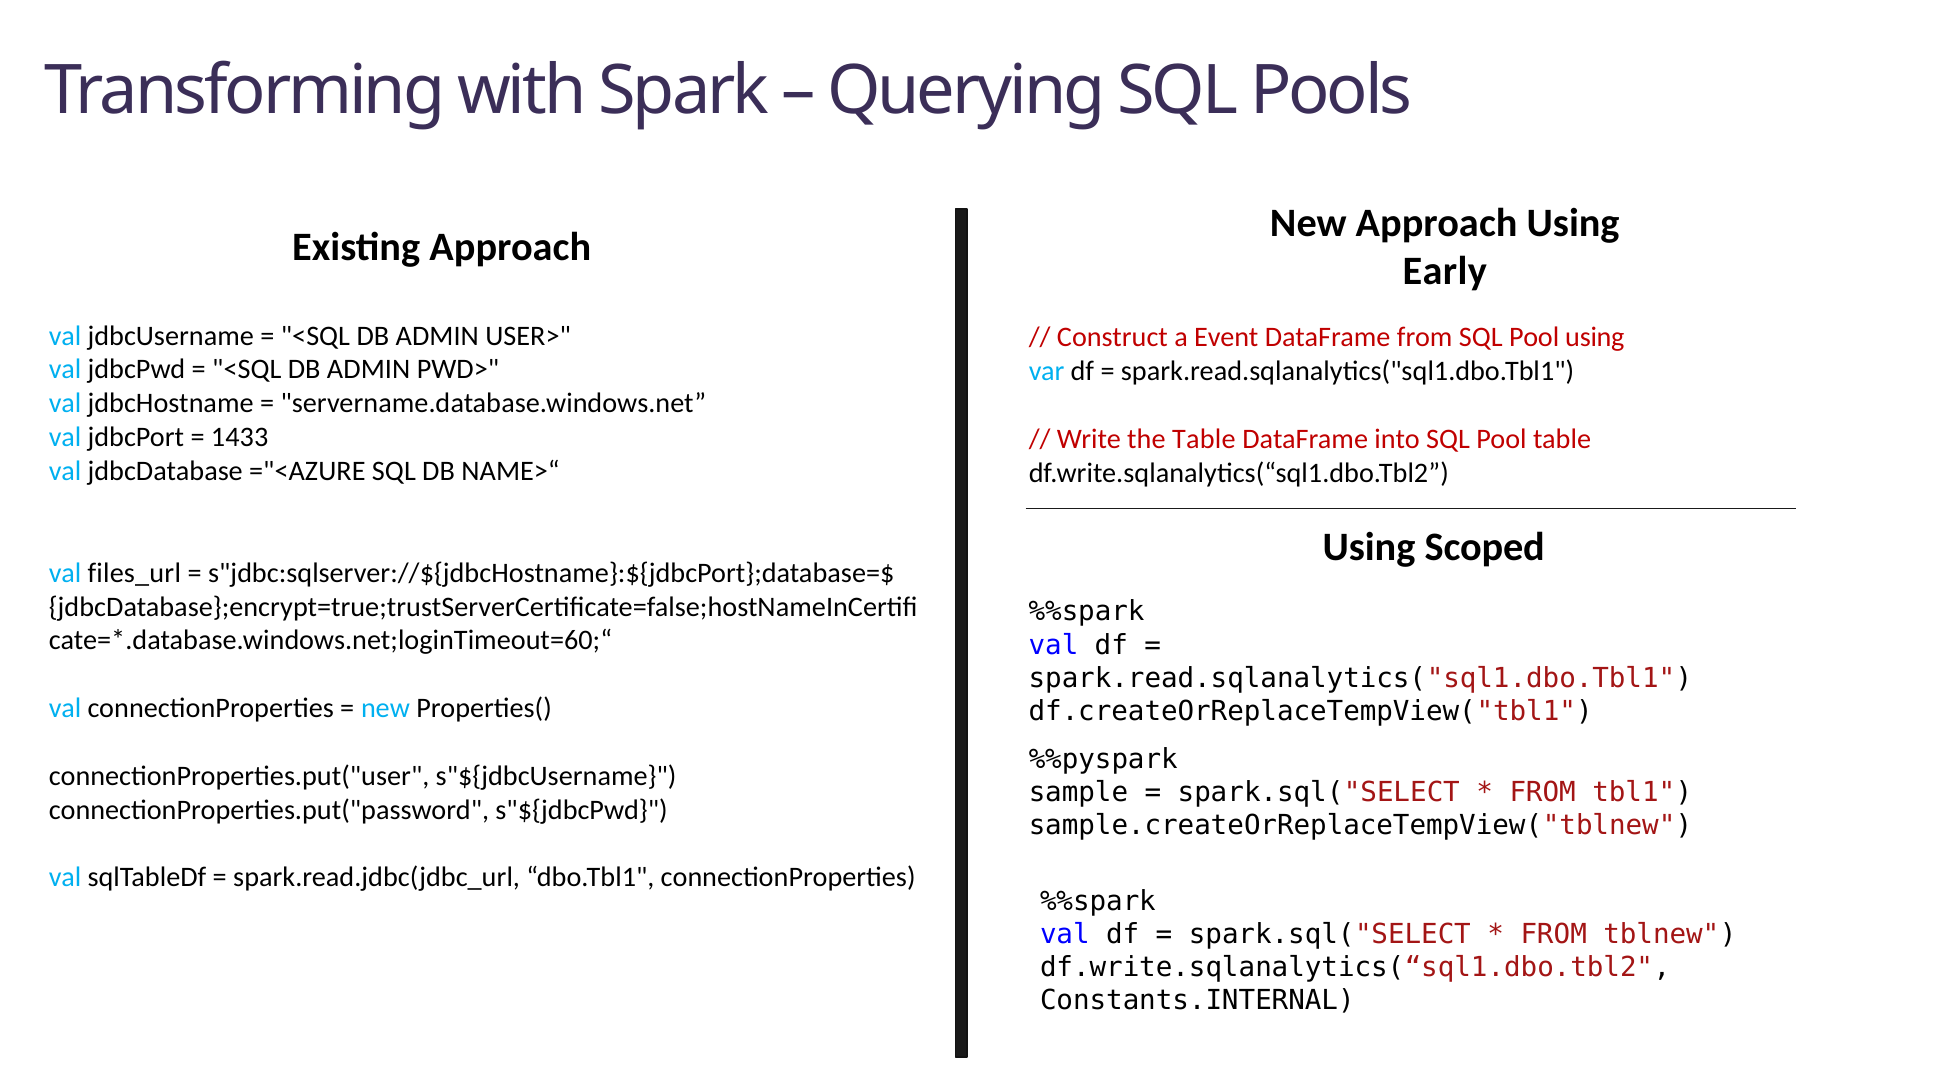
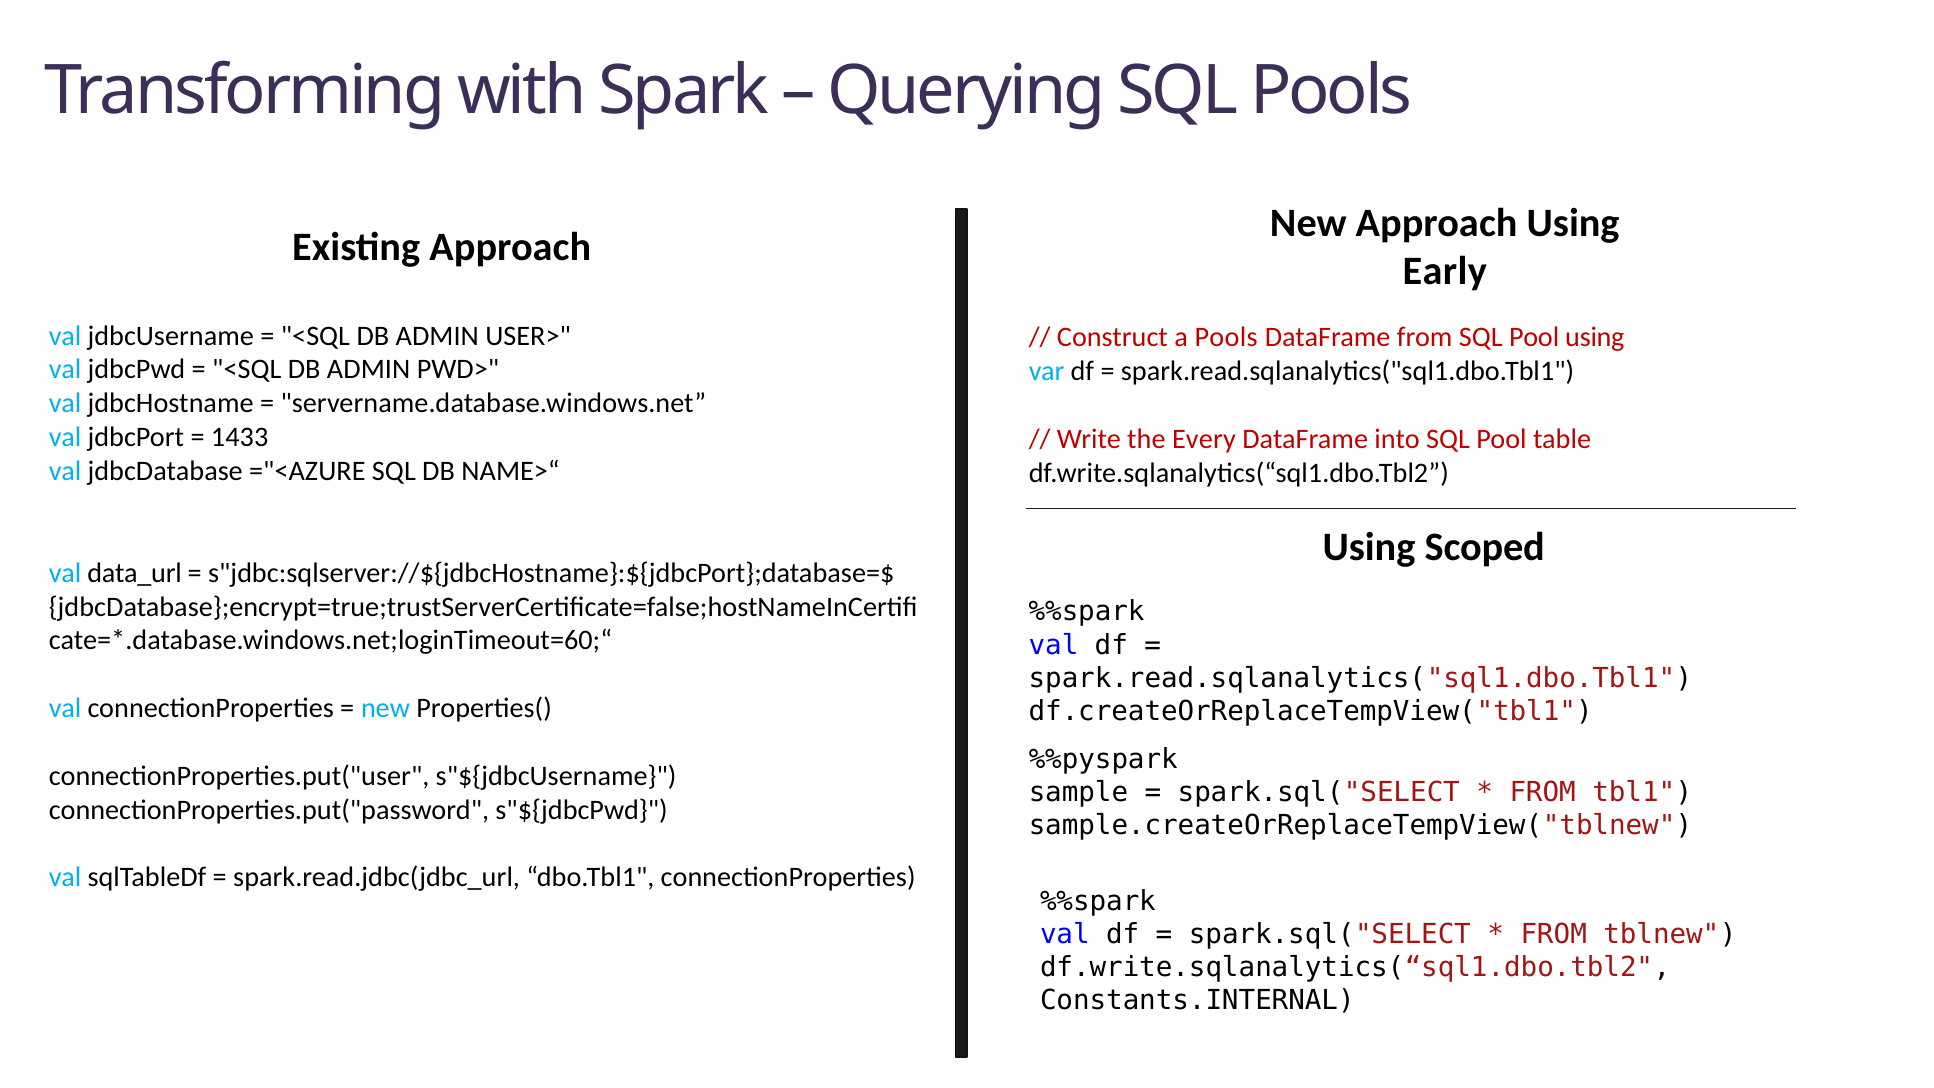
a Event: Event -> Pools (1226, 337)
the Table: Table -> Every (1204, 439)
files_url: files_url -> data_url (135, 573)
